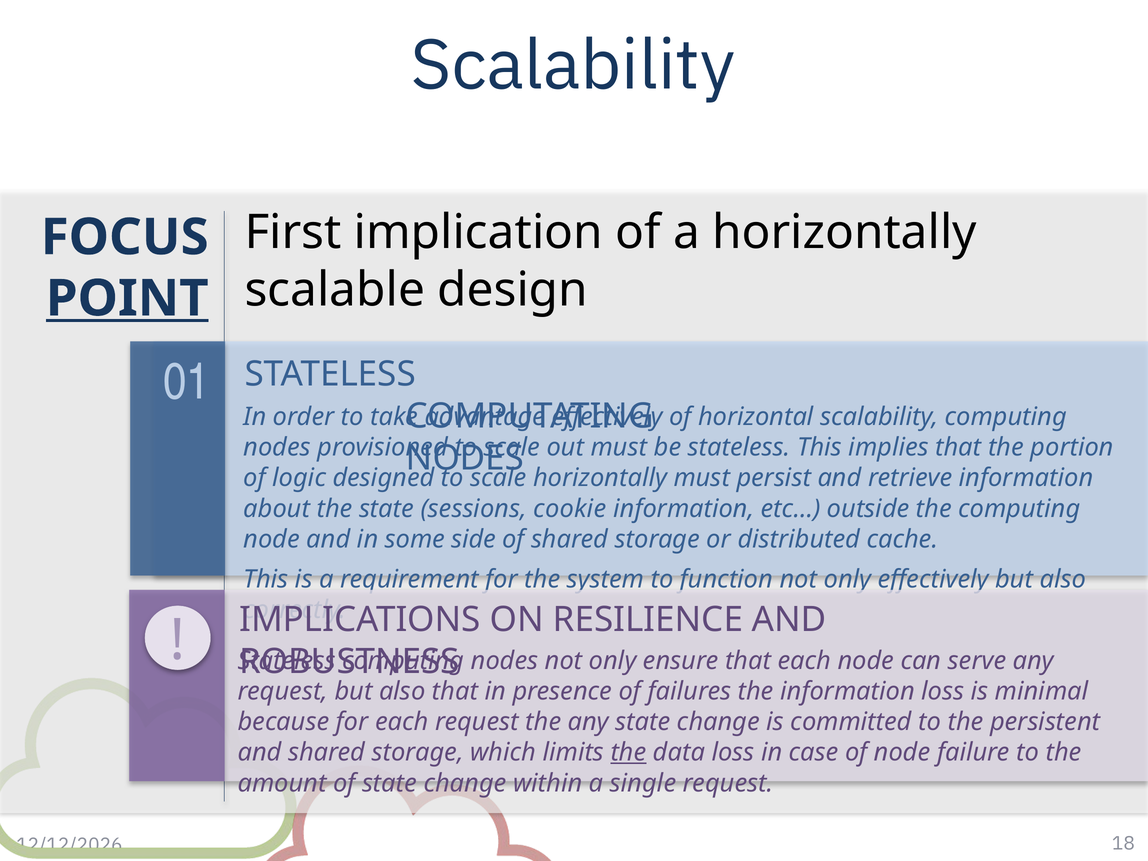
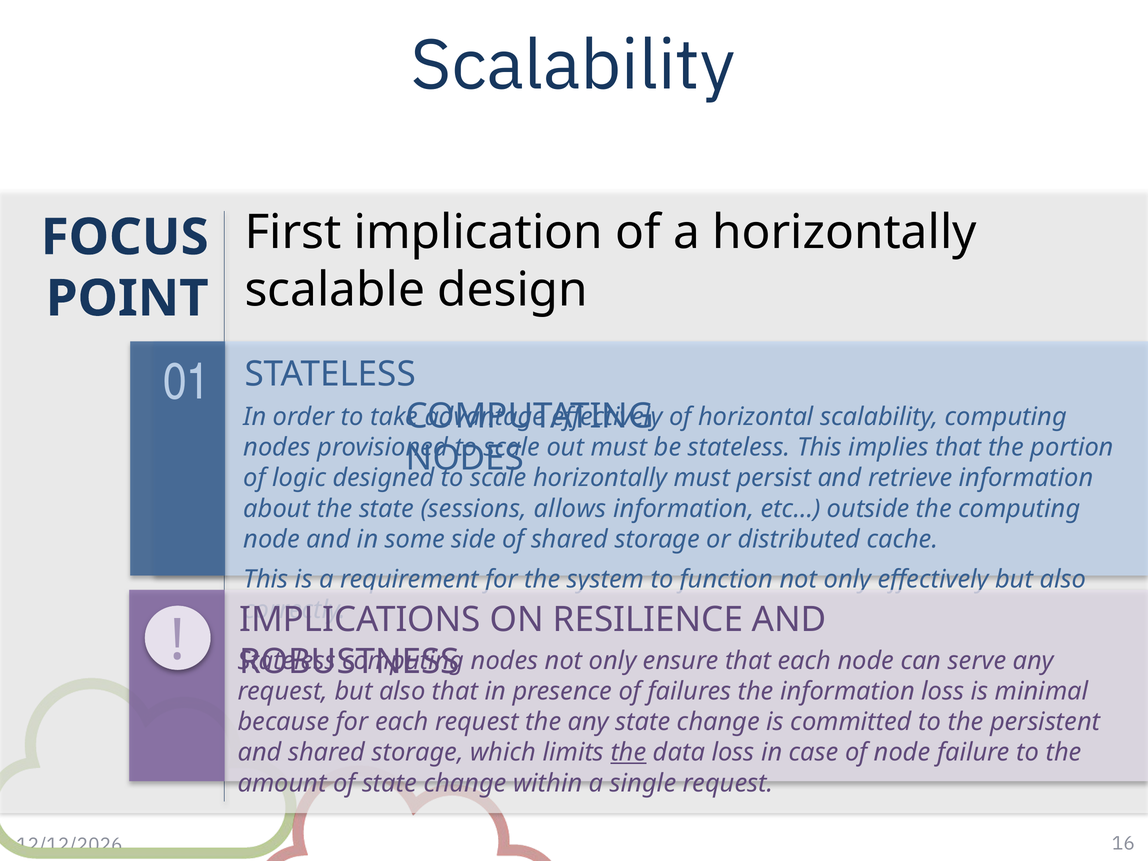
POINT underline: present -> none (127, 299)
cookie: cookie -> allows (570, 509)
18: 18 -> 16 (1123, 843)
